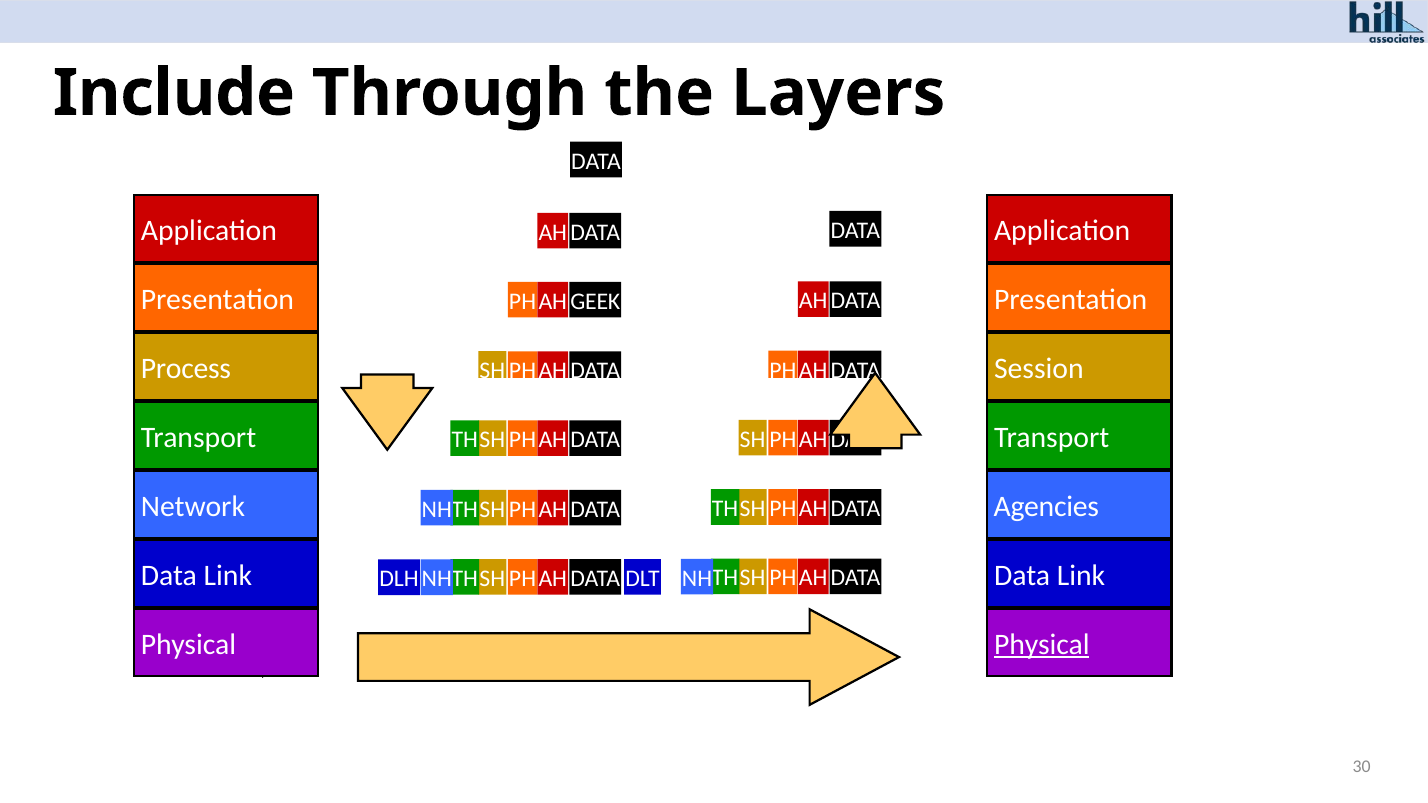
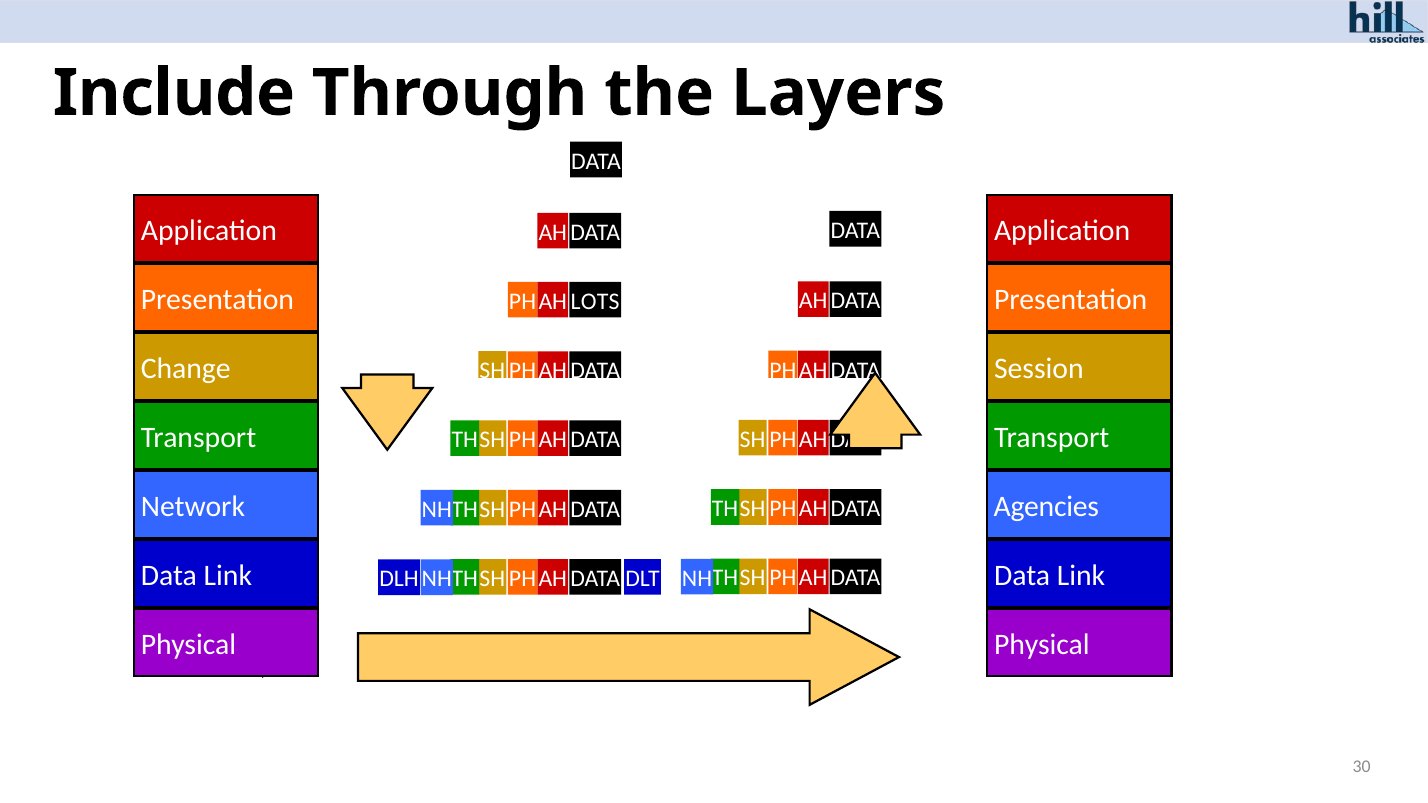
GEEK: GEEK -> LOTS (595, 301)
Process: Process -> Change (186, 369)
Physical underline: present -> none (1042, 645)
